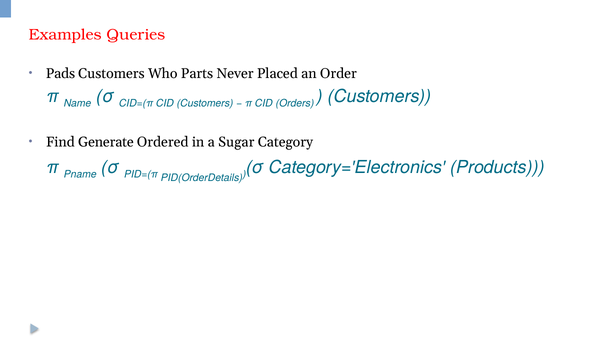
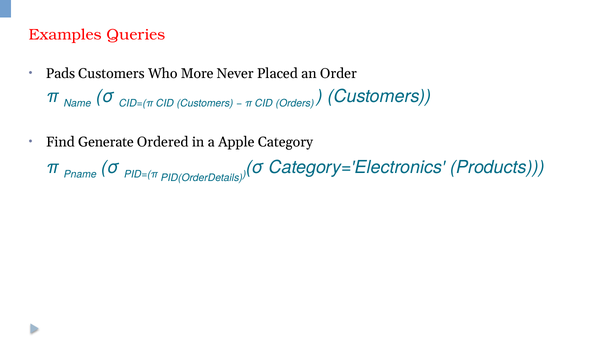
Parts: Parts -> More (197, 74)
Sugar: Sugar -> Apple (236, 142)
